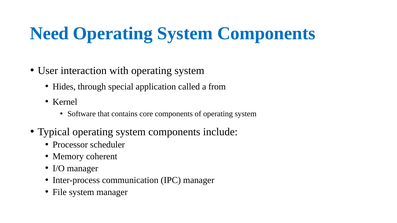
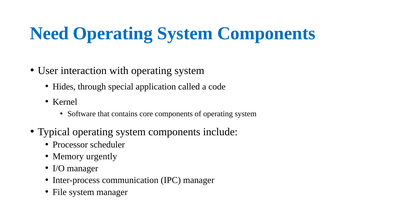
from: from -> code (217, 87)
coherent: coherent -> urgently (102, 157)
